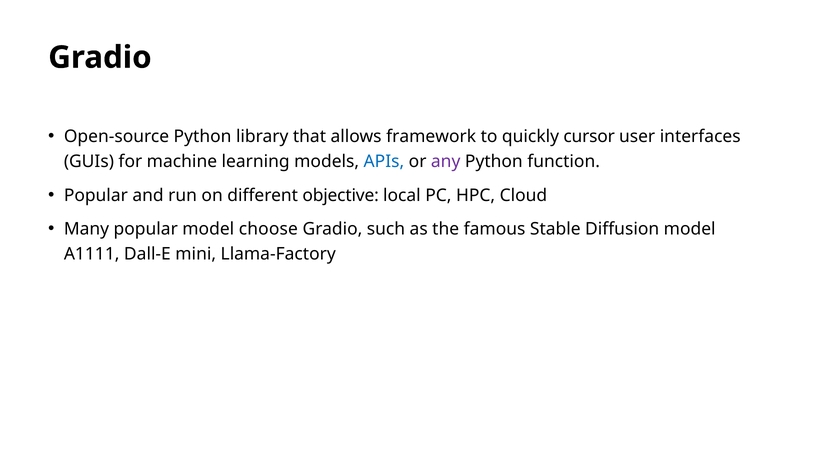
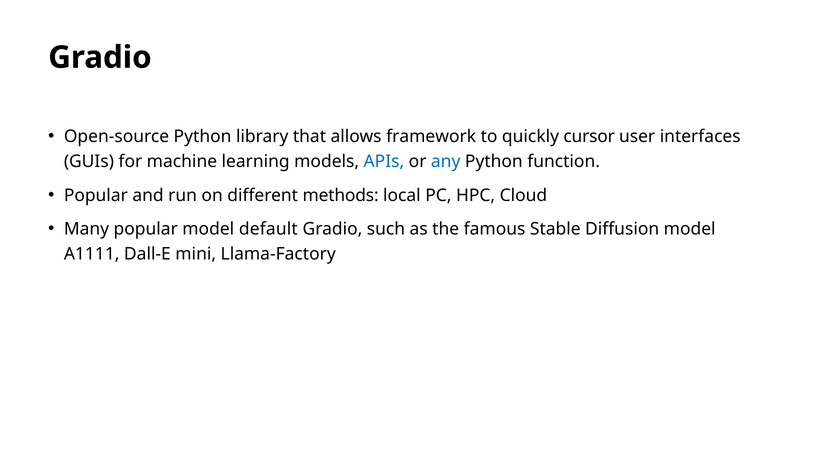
any colour: purple -> blue (446, 161)
objective: objective -> methods (341, 195)
choose: choose -> default (268, 229)
